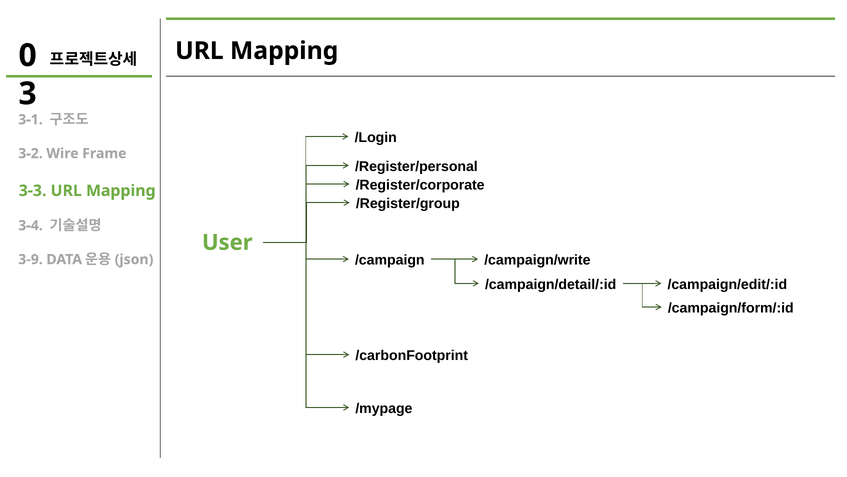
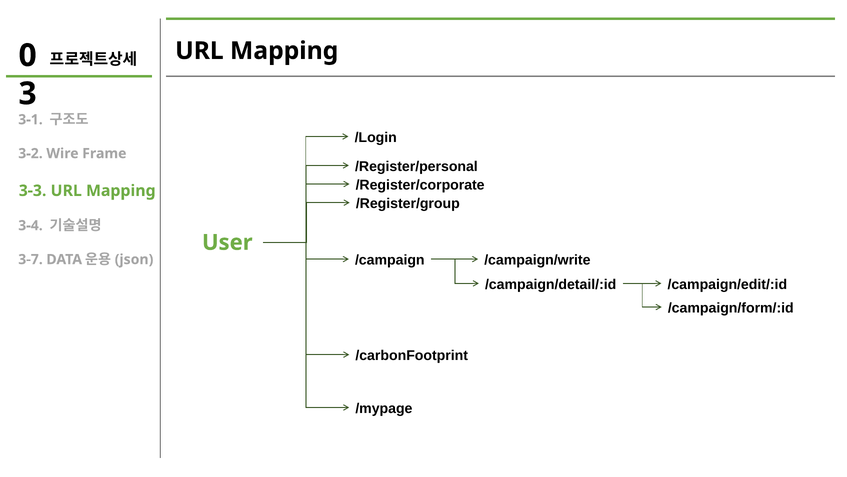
3-9: 3-9 -> 3-7 (31, 259)
